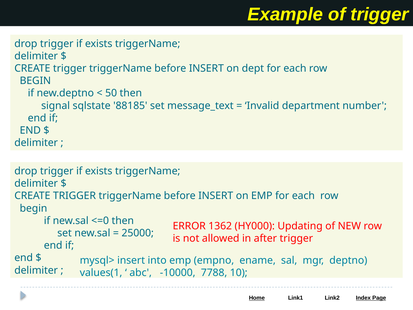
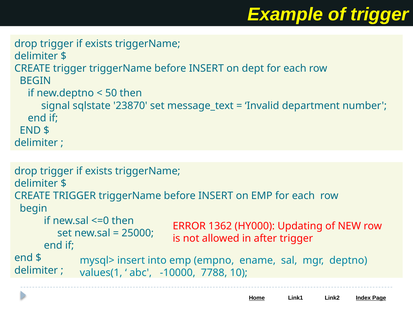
88185: 88185 -> 23870 (130, 106)
